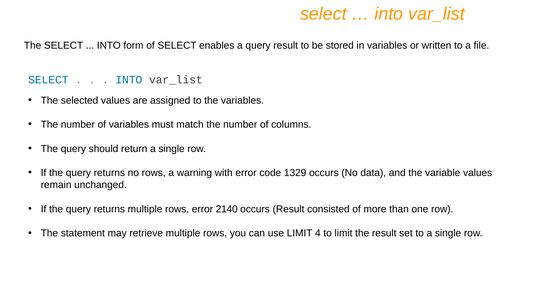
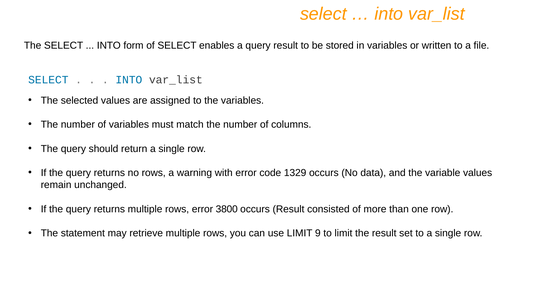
2140: 2140 -> 3800 (227, 209)
4: 4 -> 9 (318, 233)
